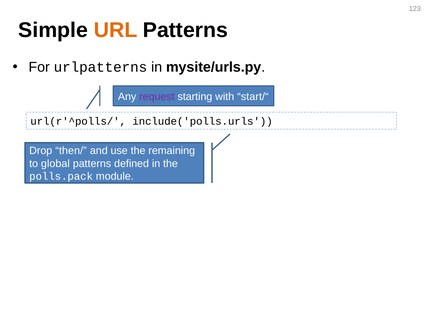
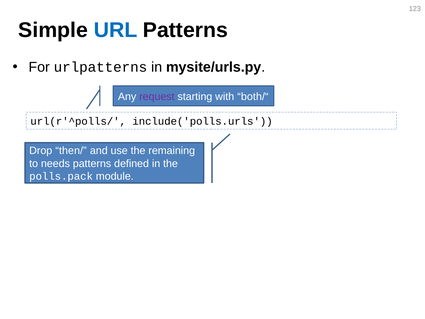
URL colour: orange -> blue (116, 30)
start/“: start/“ -> both/“ (253, 97)
global: global -> needs (55, 163)
